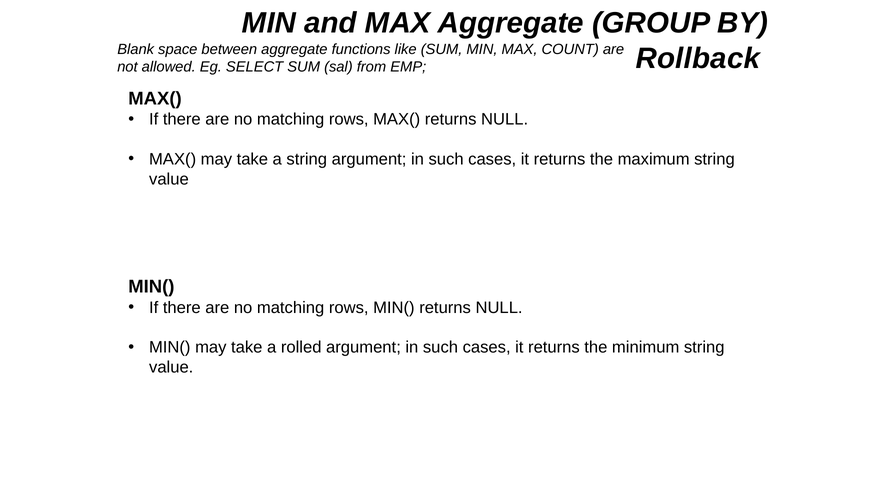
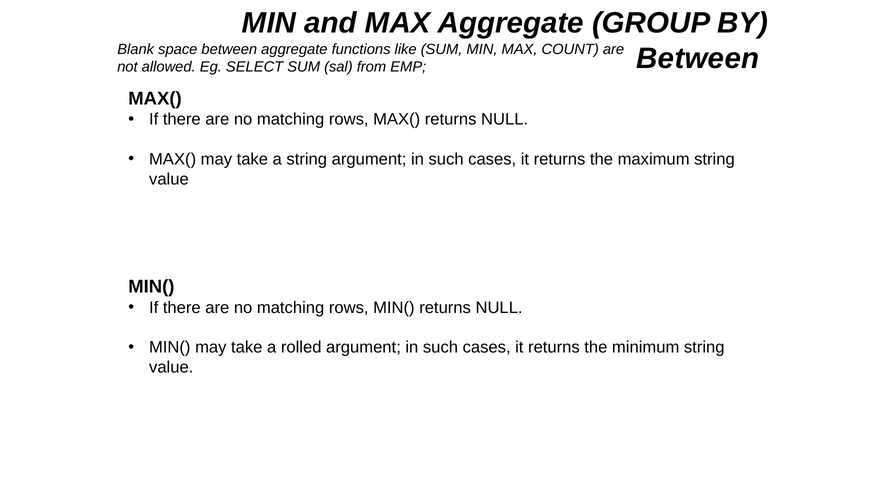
Rollback: Rollback -> Between (698, 58)
